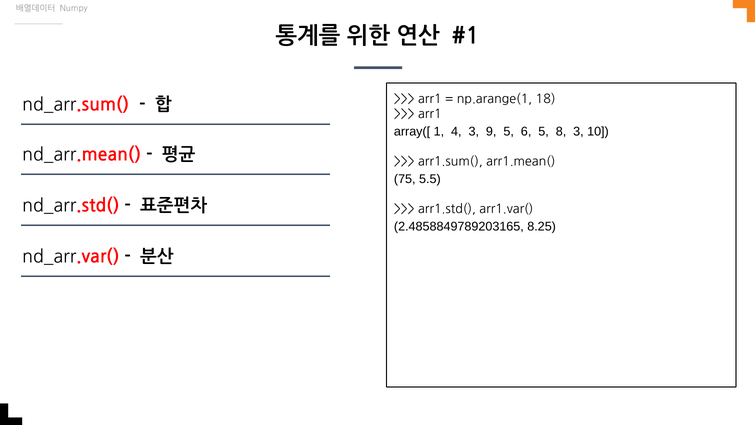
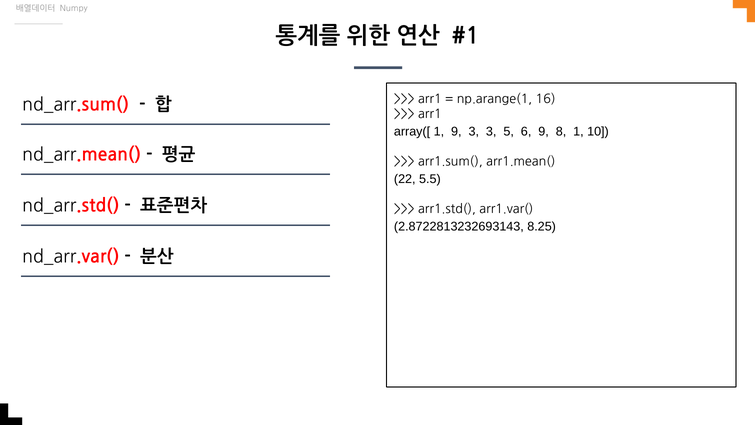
18: 18 -> 16 (546, 99)
1 4: 4 -> 9 (456, 131)
3 9: 9 -> 3 (491, 131)
6 5: 5 -> 9 (544, 131)
8 3: 3 -> 1 (578, 131)
75: 75 -> 22 (405, 179)
2.4858849789203165: 2.4858849789203165 -> 2.8722813232693143 (459, 226)
